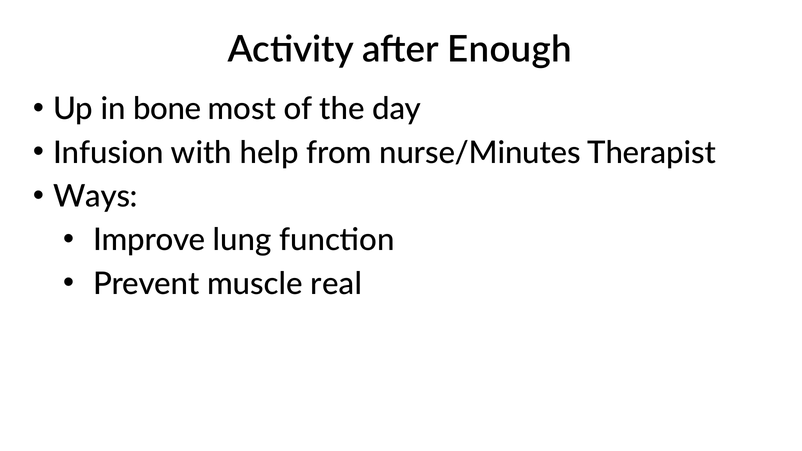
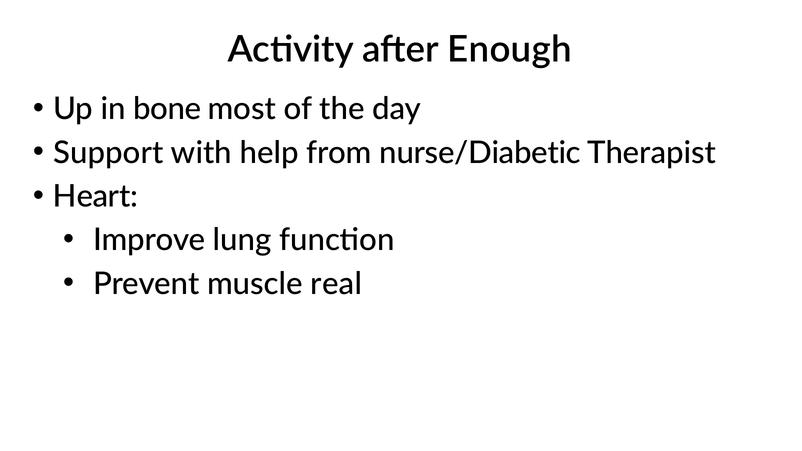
Infusion: Infusion -> Support (108, 153)
nurse/Minutes: nurse/Minutes -> nurse/Diabetic (480, 153)
Ways: Ways -> Heart (95, 197)
